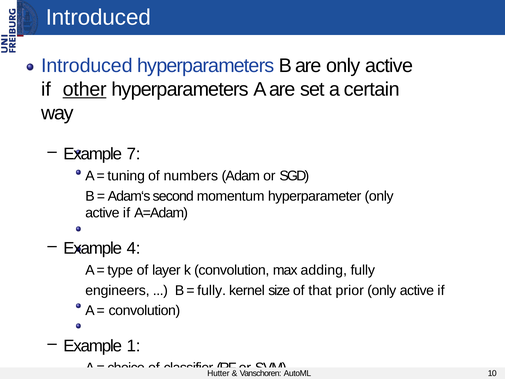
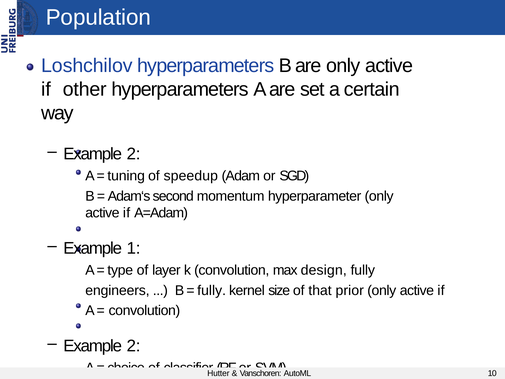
Introduced: Introduced -> Population (98, 17)
Introduced: Introduced -> Loshchilov (87, 66)
other underline: present -> none (85, 89)
7: 7 -> 2 (134, 154)
numbers: numbers -> speedup (191, 176)
4: 4 -> 1 (134, 248)
adding: adding -> design (324, 270)
1: 1 -> 2 (134, 346)
